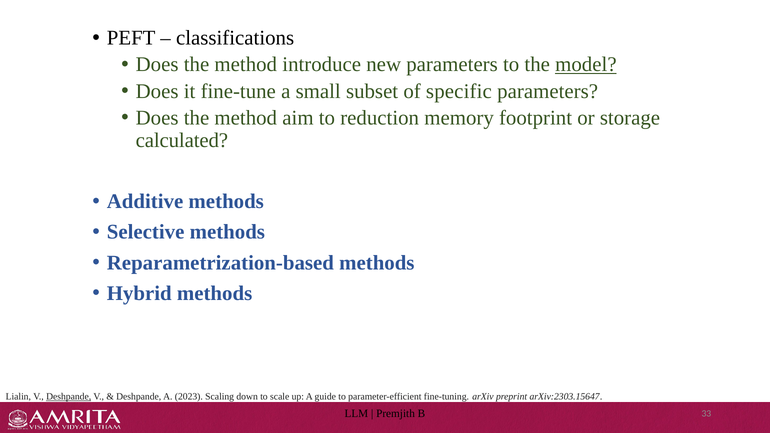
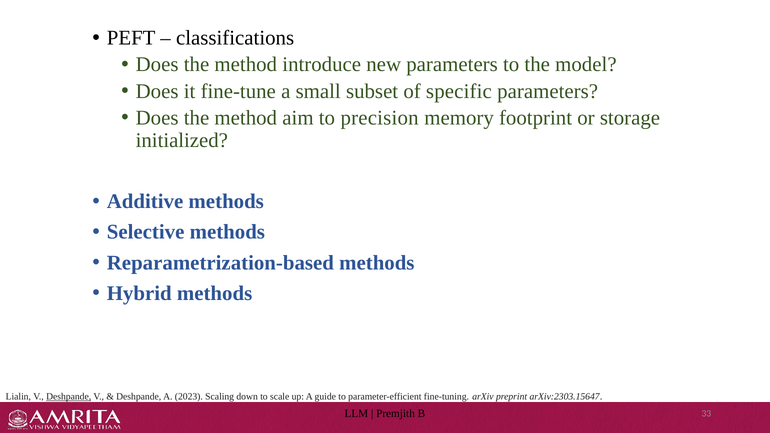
model underline: present -> none (586, 65)
reduction: reduction -> precision (380, 118)
calculated: calculated -> initialized (182, 140)
